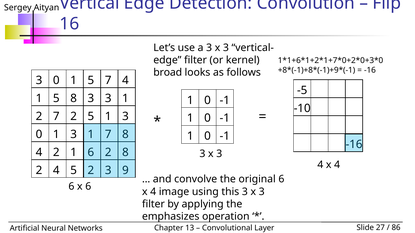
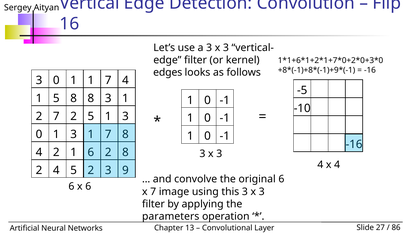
broad: broad -> edges (168, 73)
0 1 5: 5 -> 1 (91, 81)
8 3: 3 -> 8 (91, 99)
4: 4 -> 7 (153, 192)
emphasizes: emphasizes -> parameters (171, 217)
